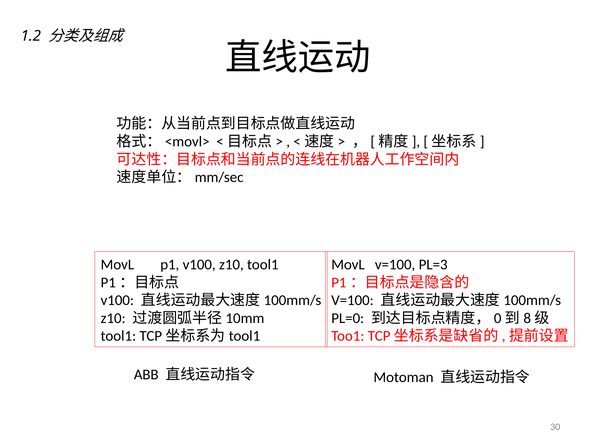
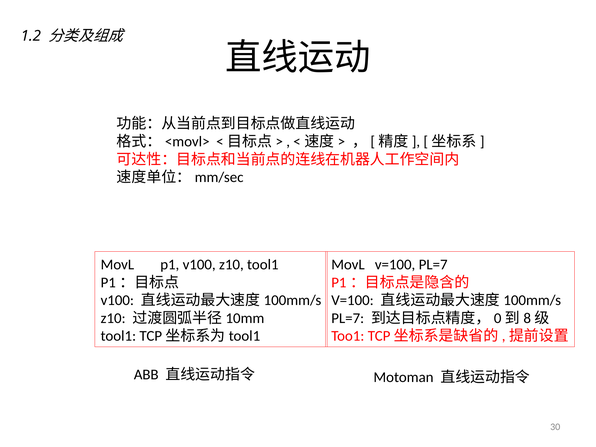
v=100 PL=3: PL=3 -> PL=7 (433, 265)
PL=0: PL=0 -> PL=7 (348, 318)
